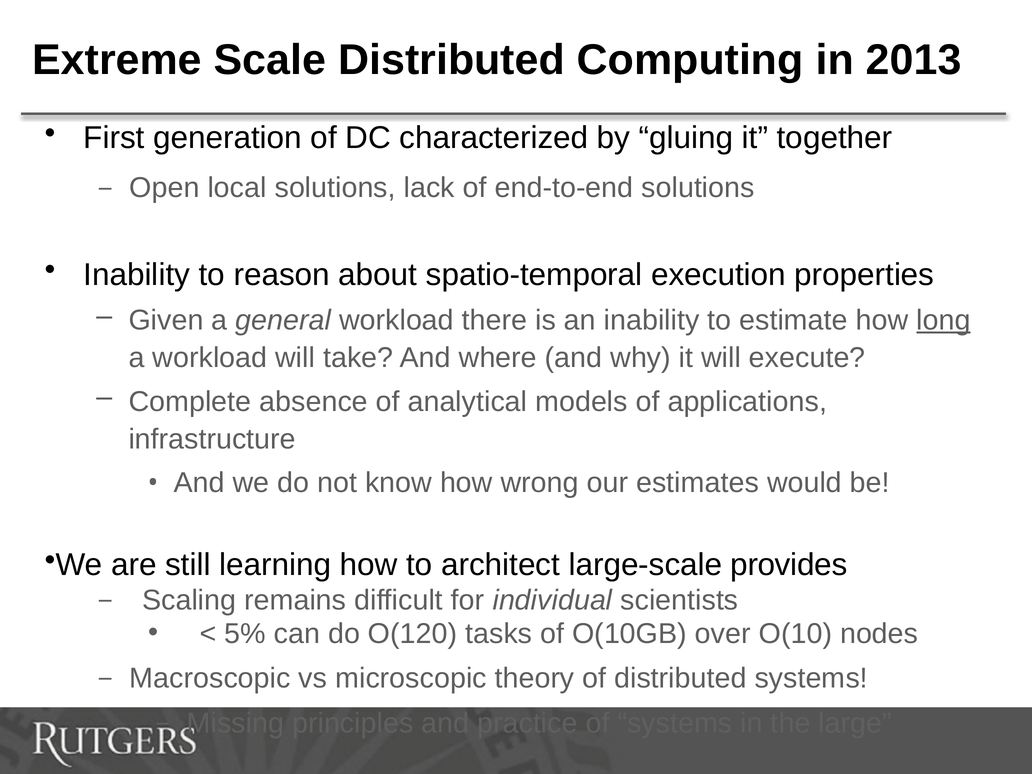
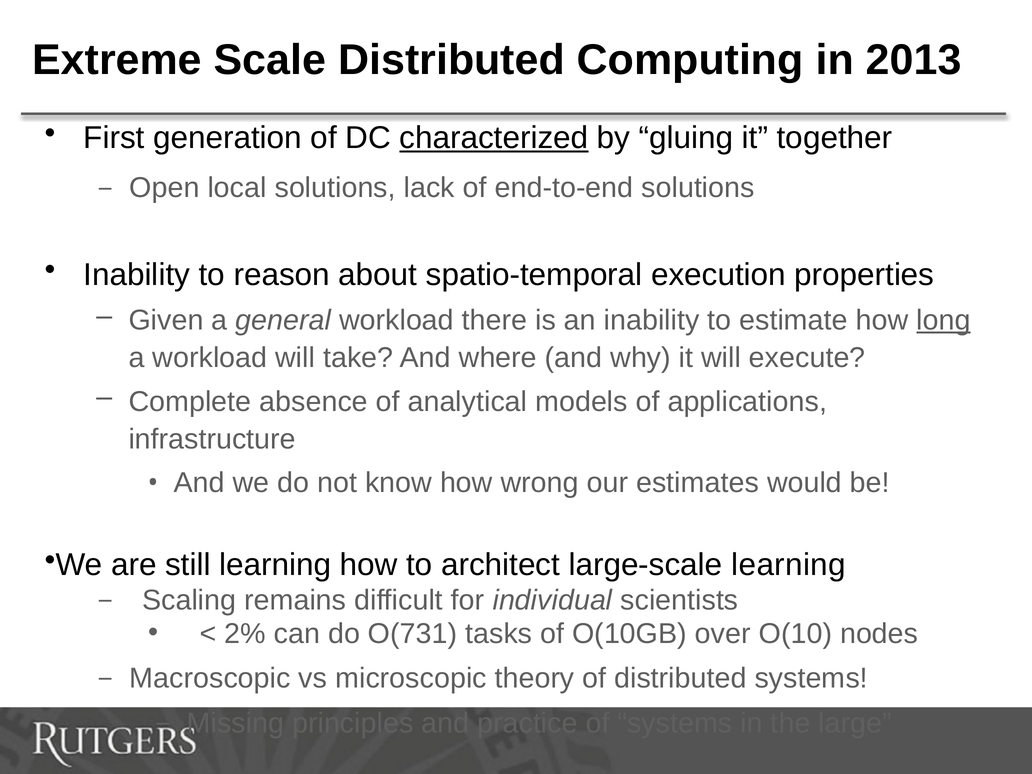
characterized underline: none -> present (494, 138)
large-scale provides: provides -> learning (789, 565)
5%: 5% -> 2% (245, 634)
O(120: O(120 -> O(731 (413, 634)
